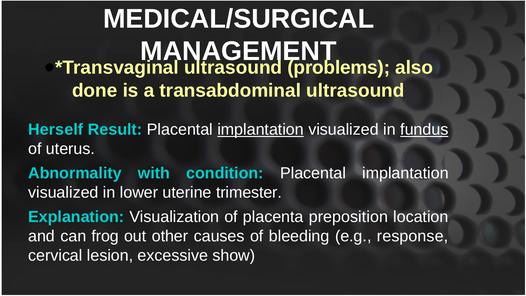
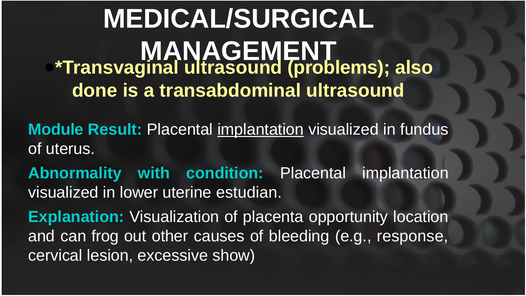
Herself: Herself -> Module (56, 130)
fundus underline: present -> none (424, 130)
trimester: trimester -> estudian (249, 192)
preposition: preposition -> opportunity (348, 217)
